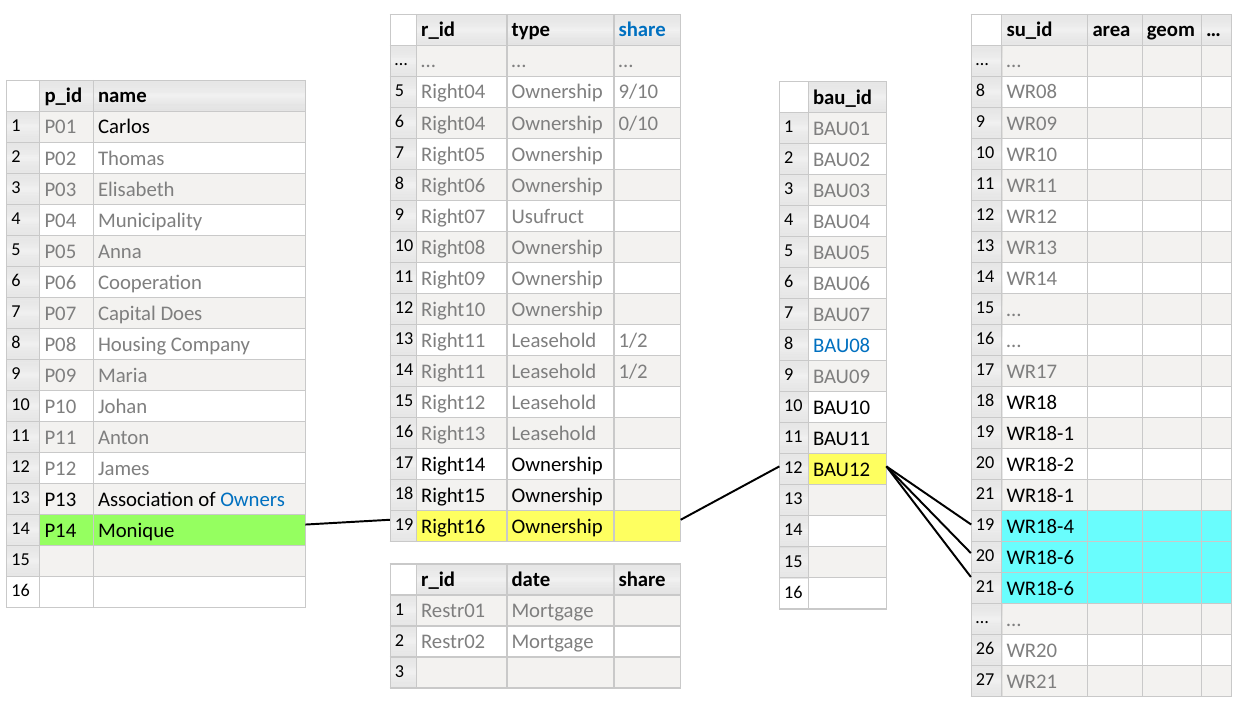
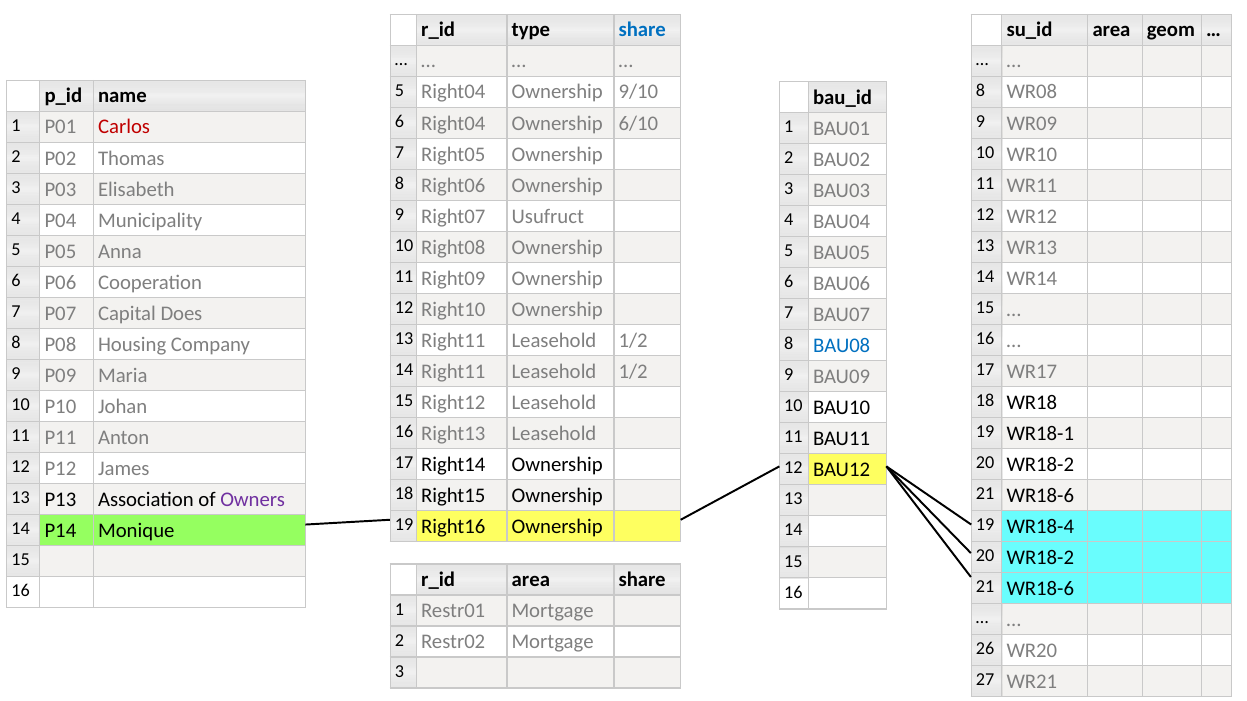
0/10: 0/10 -> 6/10 (638, 123)
Carlos colour: black -> red (124, 127)
WR18-1: WR18-1 -> WR18-6 (1040, 496)
Owners colour: blue -> purple (253, 500)
WR18-6: WR18-6 -> WR18-2 (1040, 558)
date: date -> area (531, 580)
